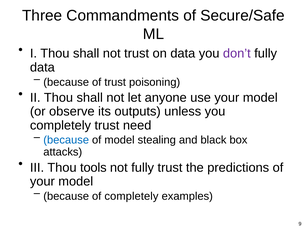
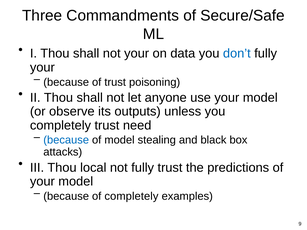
not trust: trust -> your (137, 54)
don’t colour: purple -> blue (237, 54)
data: data -> your (42, 67)
tools: tools -> local (93, 168)
